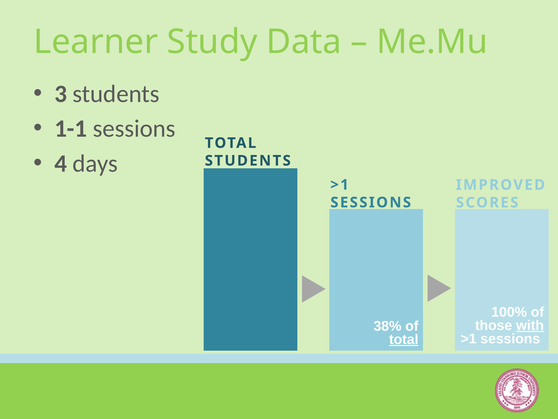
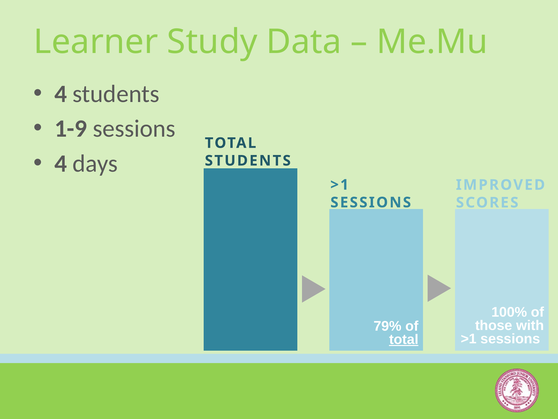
3: 3 -> 4 (61, 94)
1-1: 1-1 -> 1-9 (71, 129)
with underline: present -> none (530, 325)
38%: 38% -> 79% (388, 326)
